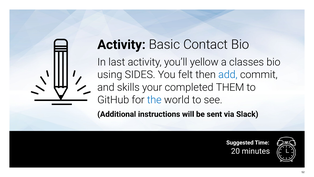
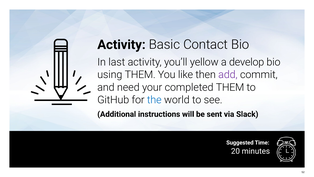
classes: classes -> develop (247, 62)
using SIDES: SIDES -> THEM (140, 75)
felt: felt -> like (186, 75)
add colour: blue -> purple (228, 75)
skills: skills -> need (128, 87)
